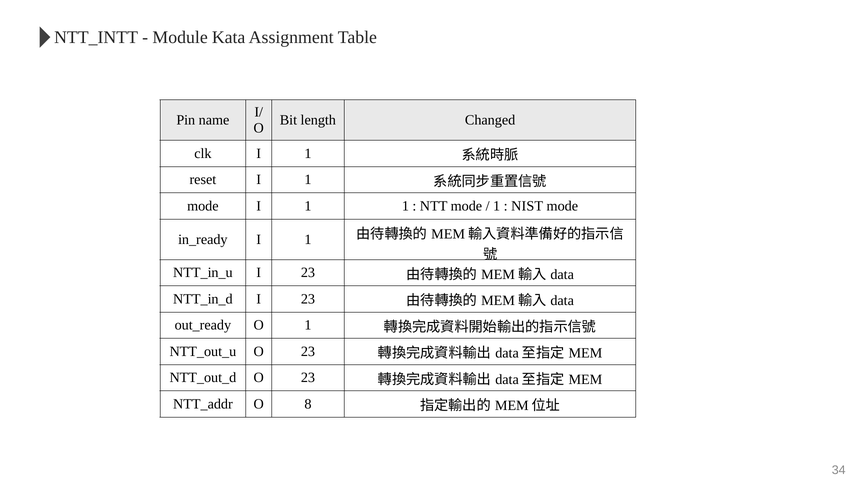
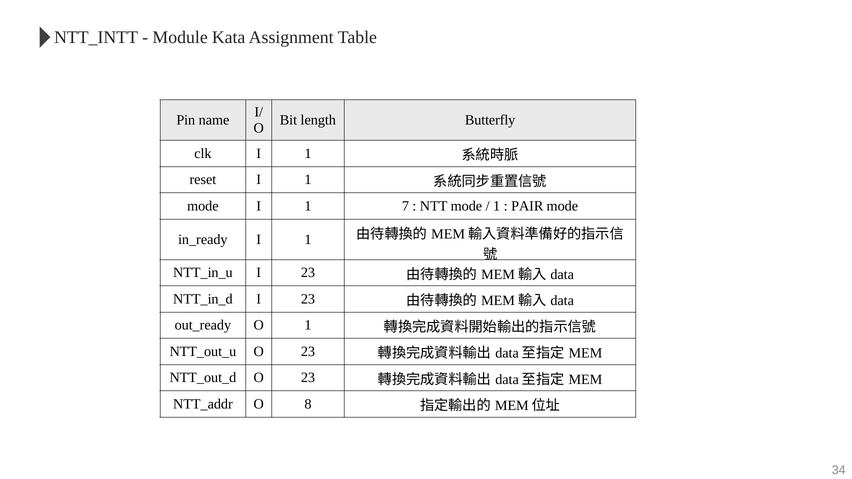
Changed: Changed -> Butterfly (490, 120)
1 1: 1 -> 7 (405, 206)
NIST: NIST -> PAIR (527, 206)
